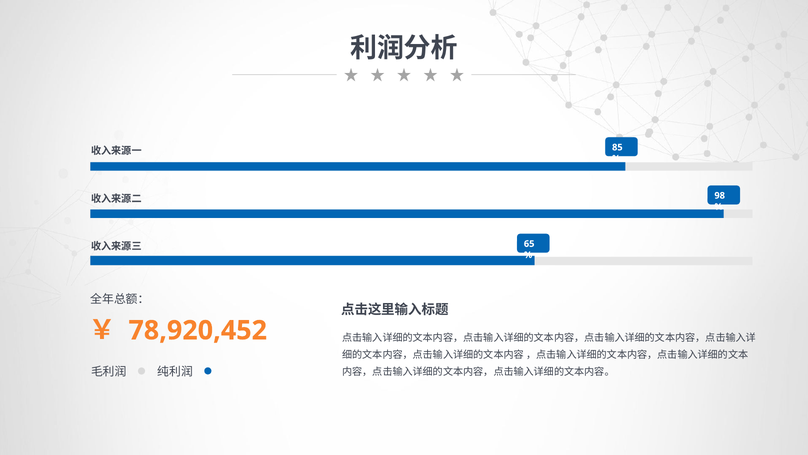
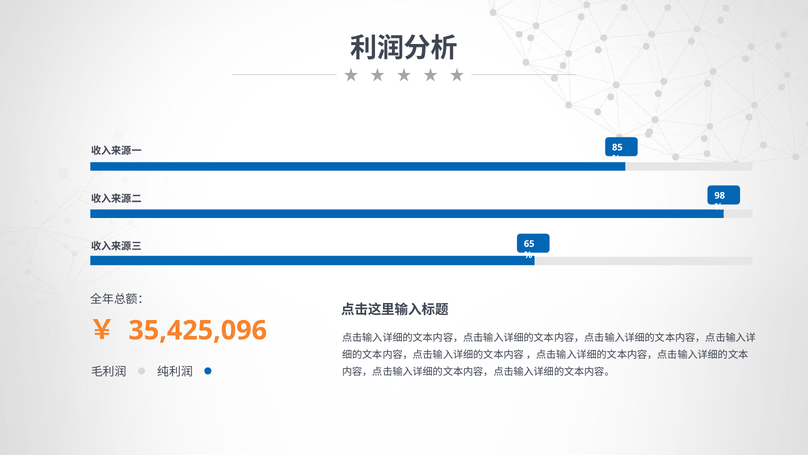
78,920,452: 78,920,452 -> 35,425,096 (198, 330)
